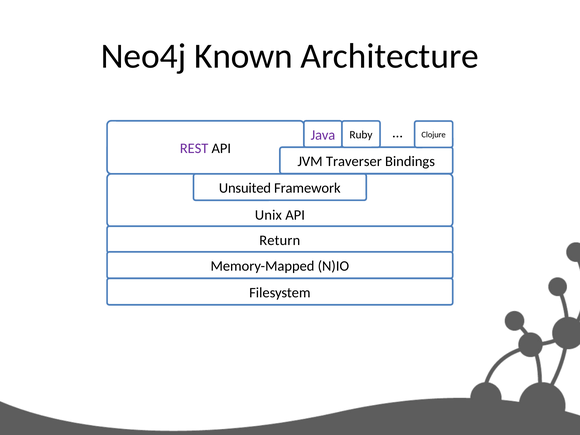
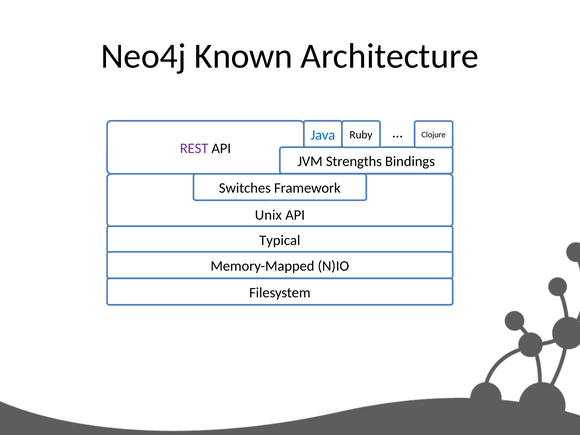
Java colour: purple -> blue (323, 135)
Traverser: Traverser -> Strengths (354, 161)
Unsuited: Unsuited -> Switches (245, 188)
Return: Return -> Typical (280, 240)
